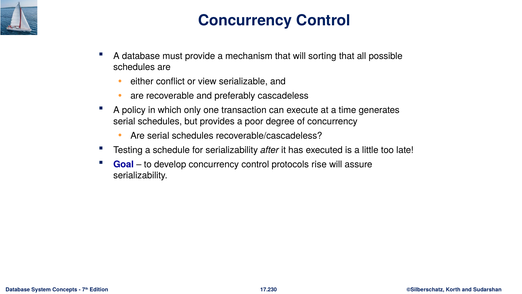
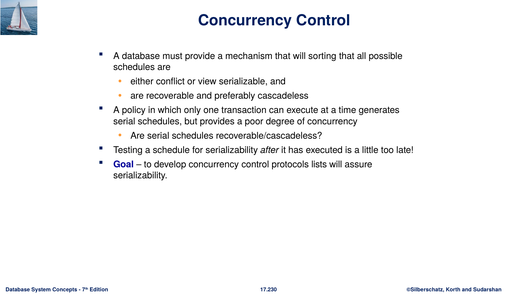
rise: rise -> lists (319, 164)
